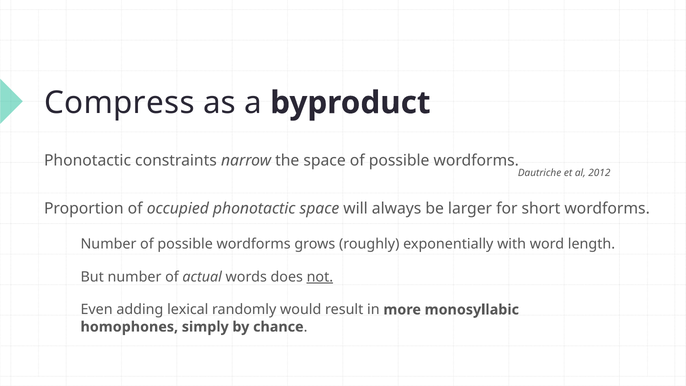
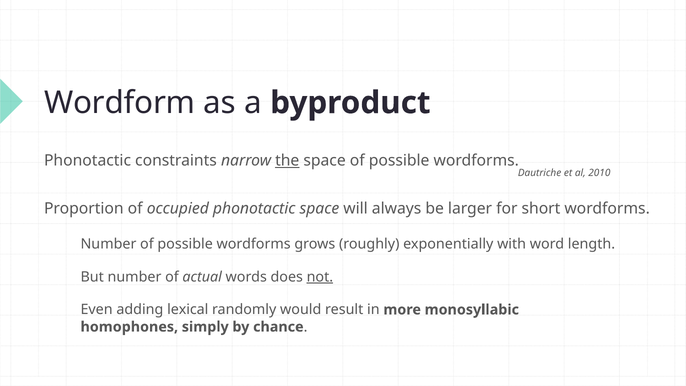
Compress: Compress -> Wordform (120, 103)
the underline: none -> present (287, 161)
2012: 2012 -> 2010 (599, 173)
